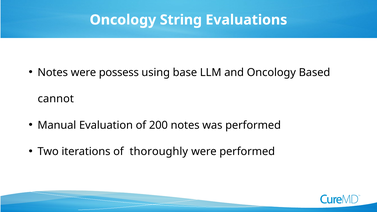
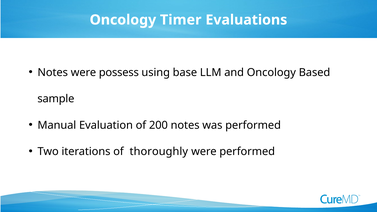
String: String -> Timer (181, 20)
cannot: cannot -> sample (56, 99)
